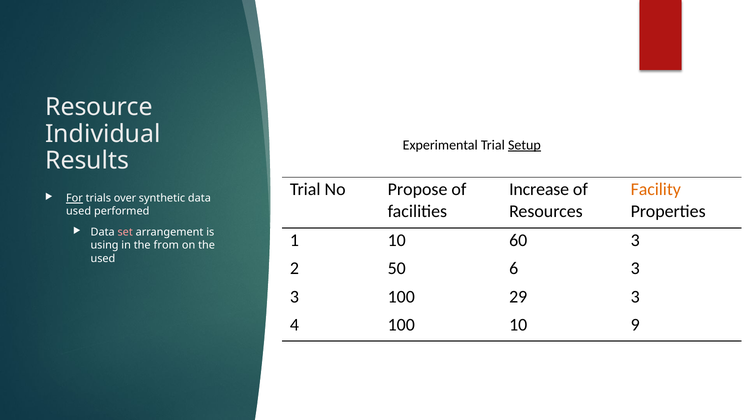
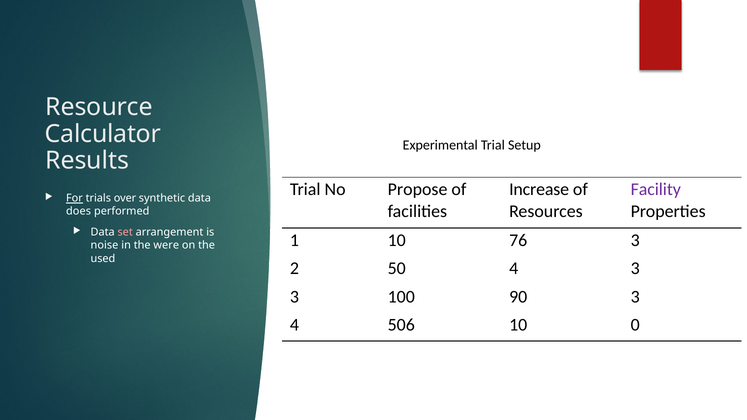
Individual: Individual -> Calculator (103, 134)
Setup underline: present -> none (524, 145)
Facility colour: orange -> purple (656, 189)
used: used -> does (79, 211)
60: 60 -> 76 (518, 240)
using: using -> noise (104, 245)
from: from -> were (166, 245)
50 6: 6 -> 4 (514, 269)
29: 29 -> 90 (518, 297)
4 100: 100 -> 506 (401, 325)
9: 9 -> 0 (635, 325)
